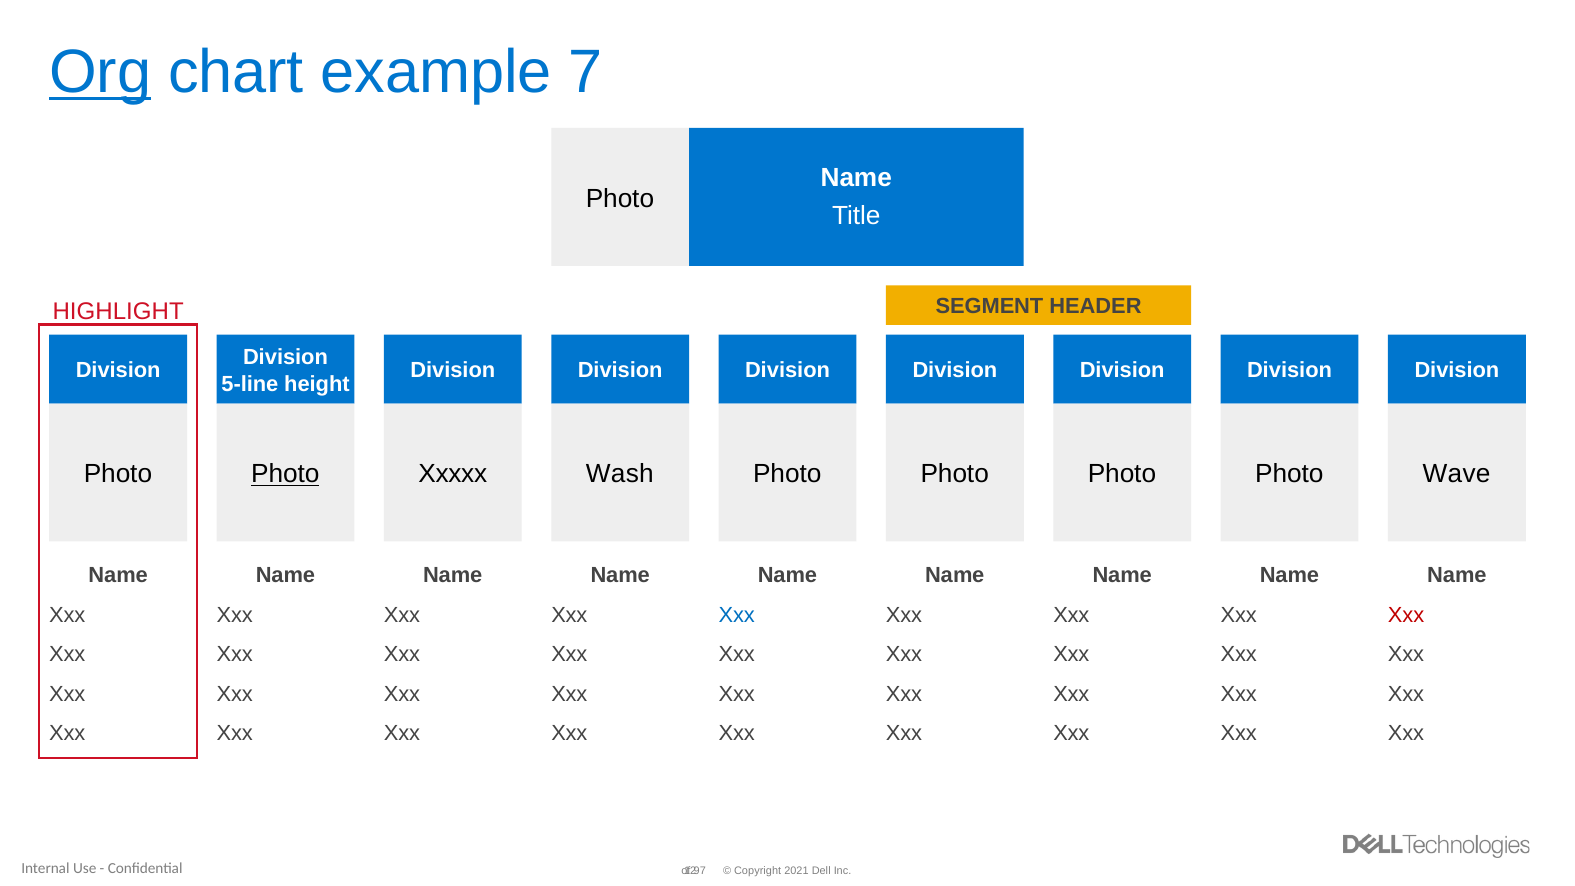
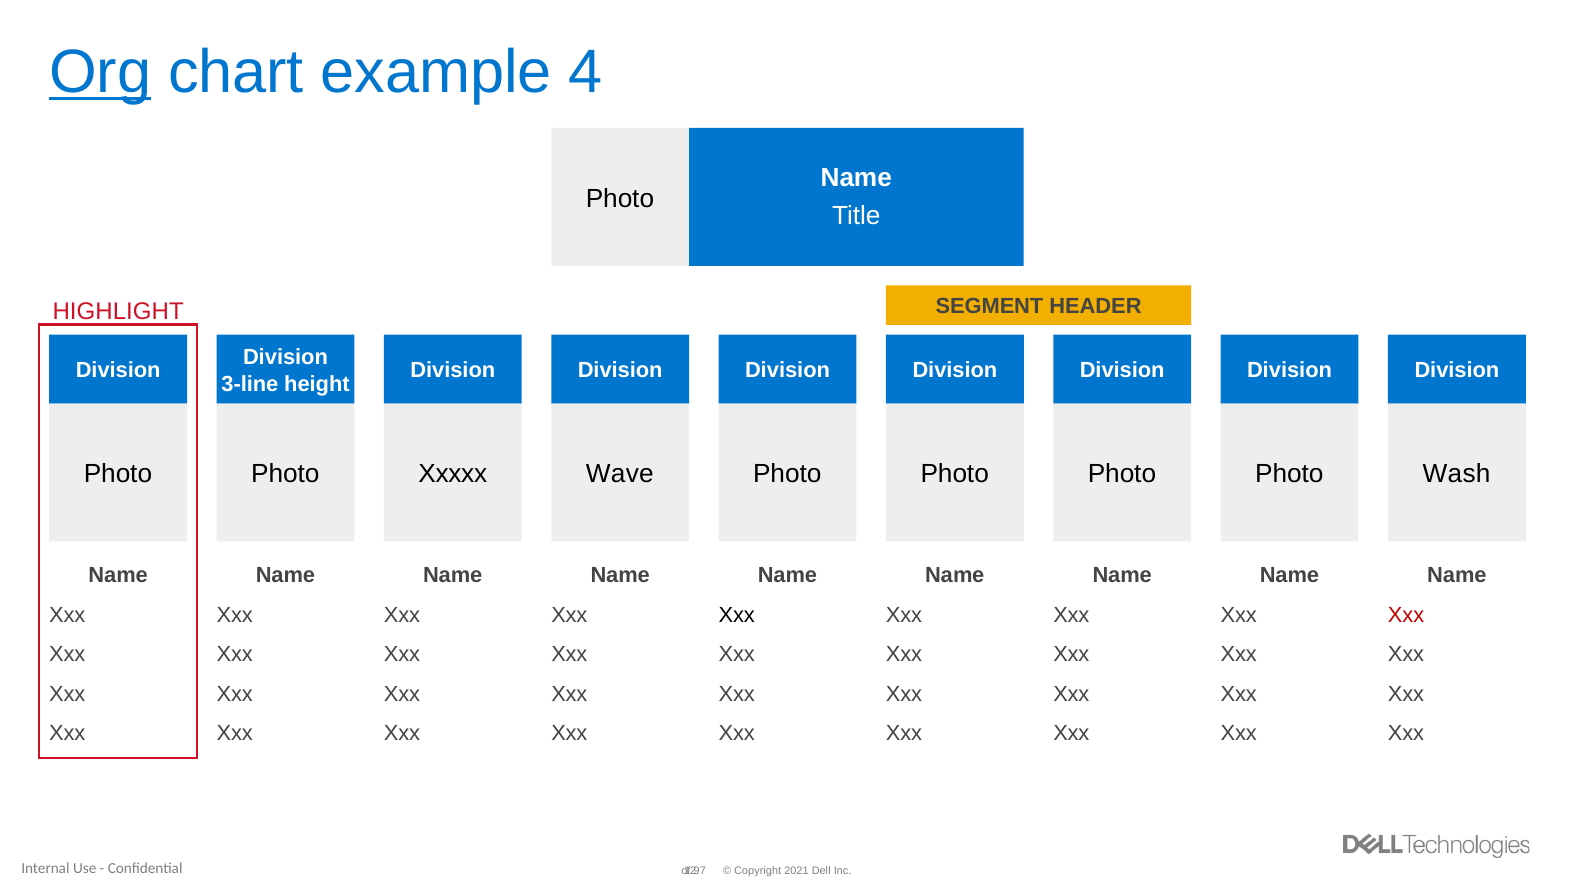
7: 7 -> 4 (586, 72)
5-line: 5-line -> 3-line (250, 384)
Photo underline: present -> none (285, 474)
Wash: Wash -> Wave (620, 474)
Wave: Wave -> Wash (1457, 474)
Xxx colour: blue -> black (737, 615)
